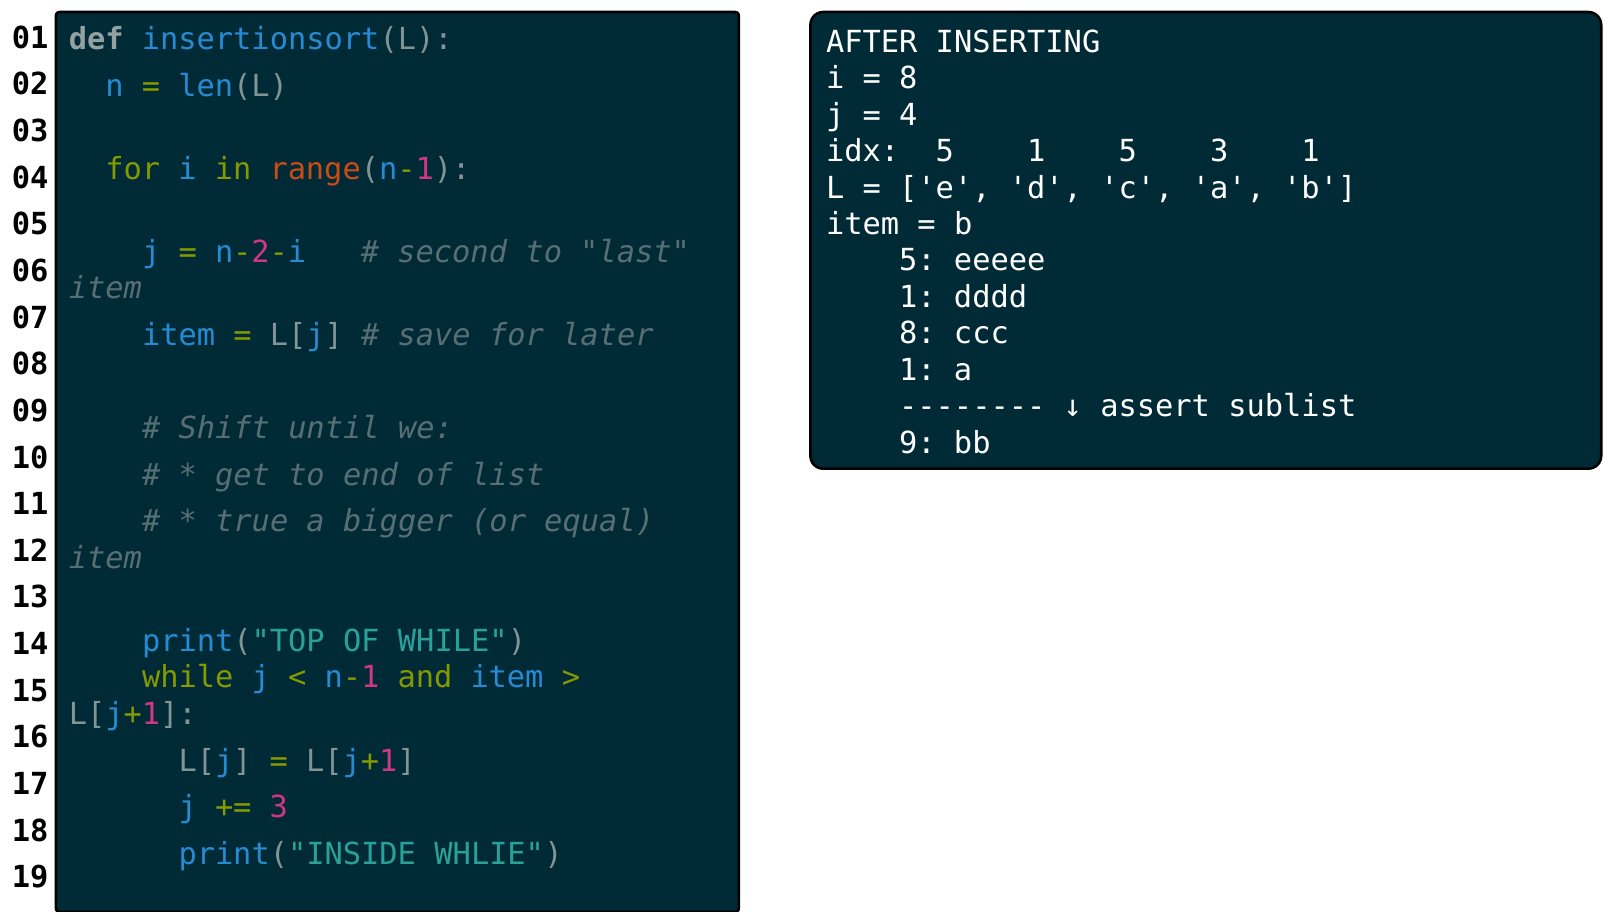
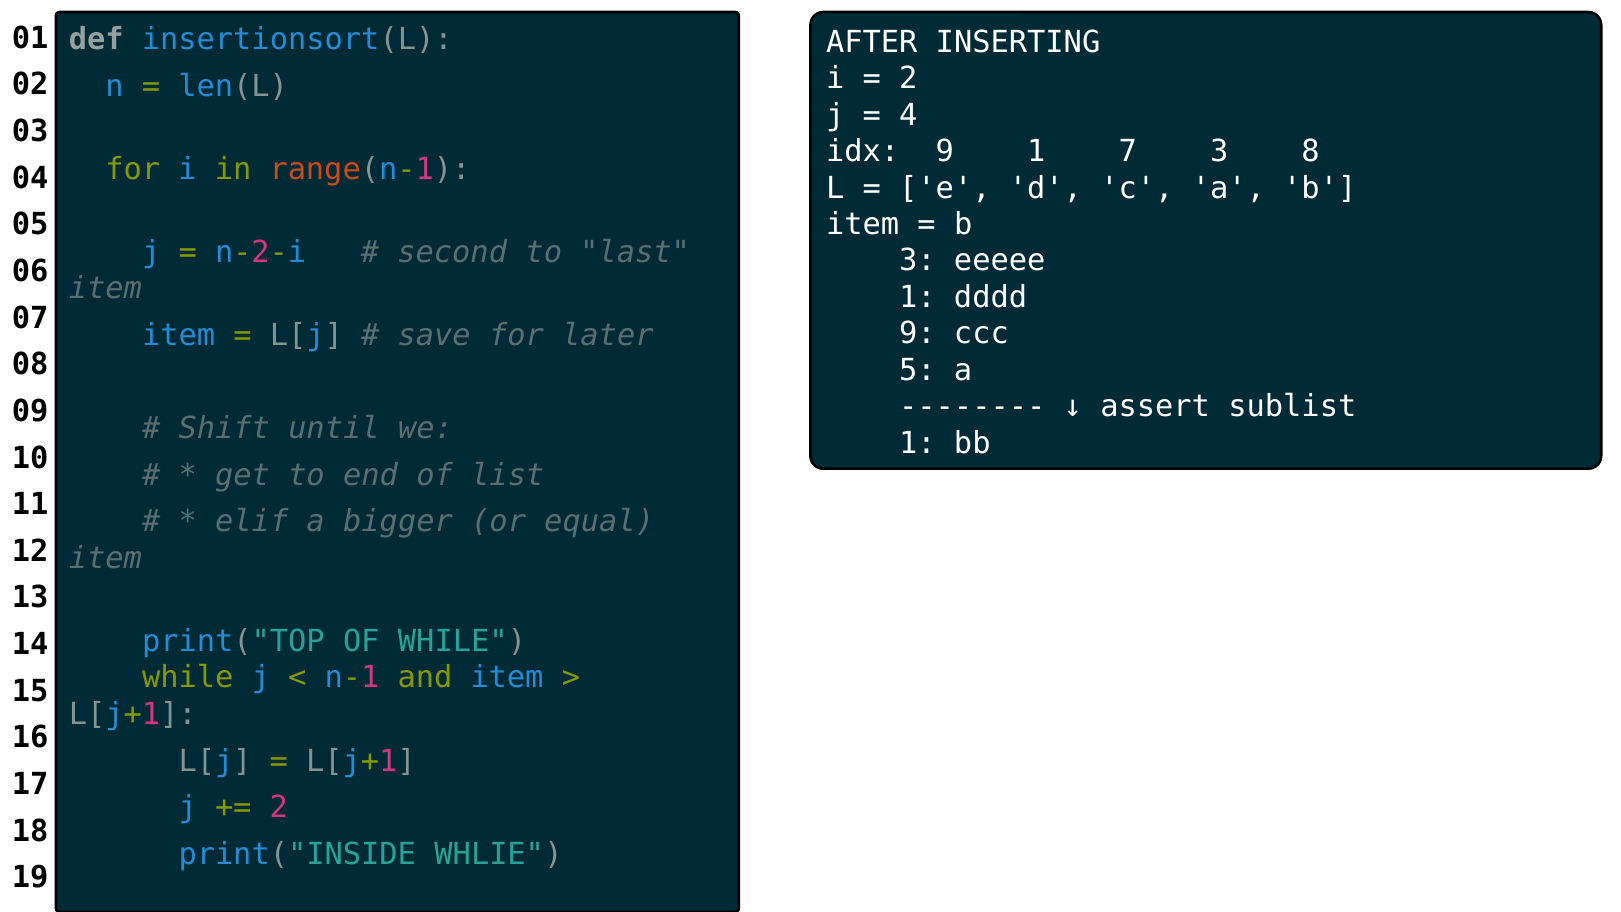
8: 8 -> 2 (908, 79)
idx 5: 5 -> 9 (945, 151)
1 5: 5 -> 7 (1128, 151)
3 1: 1 -> 8 (1311, 151)
5: 5 -> 3 (917, 261)
8: 8 -> 9 (917, 334)
1: 1 -> 5 (917, 370)
9: 9 -> 1 (917, 443)
true: true -> elif (252, 522)
3: 3 -> 2 (279, 808)
